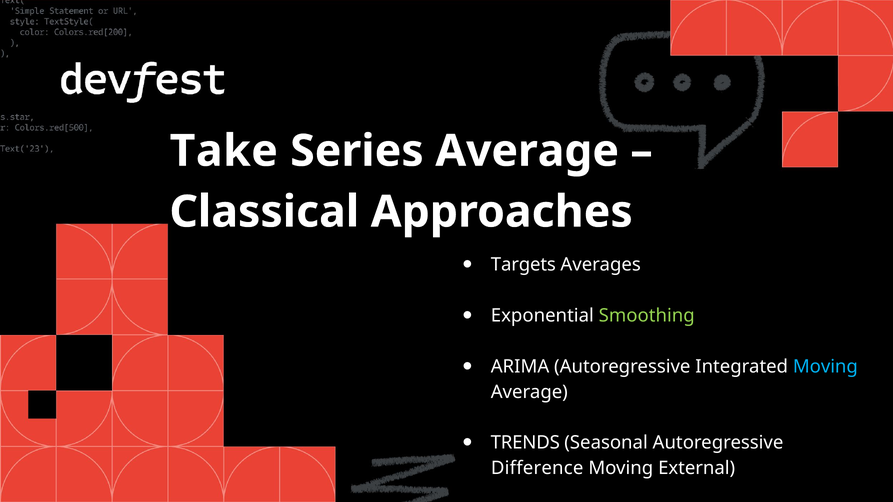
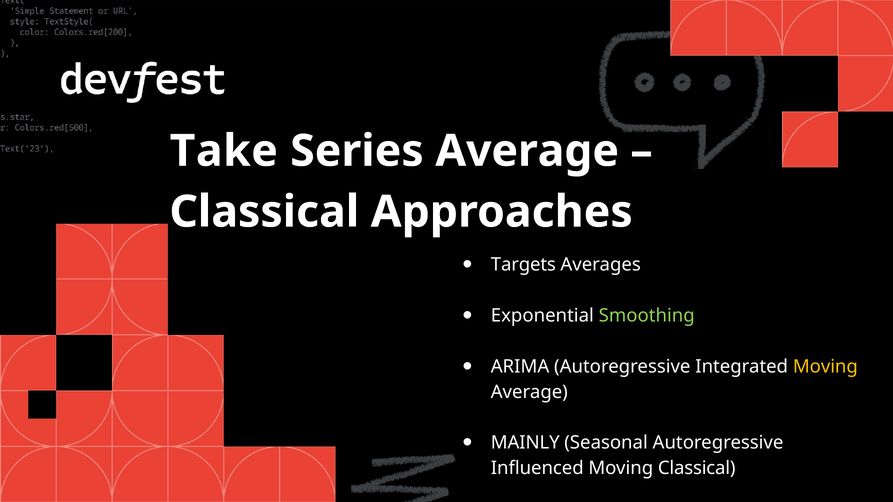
Moving colour: light blue -> yellow (825, 367)
TRENDS: TRENDS -> MAINLY (525, 443)
Difference: Difference -> Influenced (537, 469)
Moving External: External -> Classical (697, 469)
